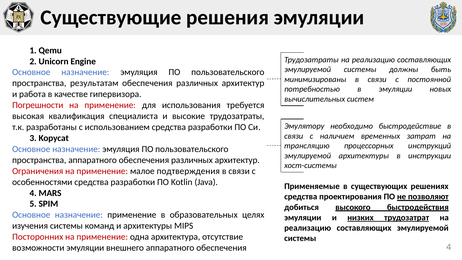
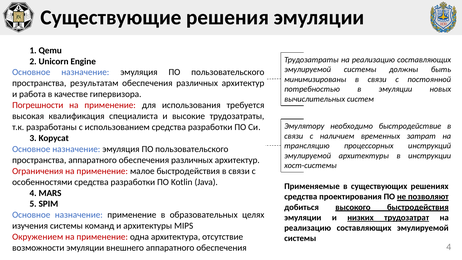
малое подтверждения: подтверждения -> быстродействия (188, 171)
Посторонних: Посторонних -> Окружением (38, 237)
